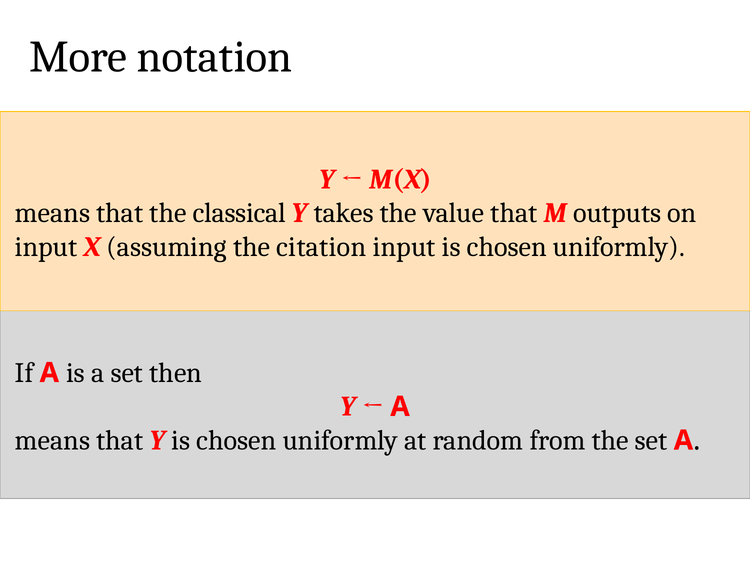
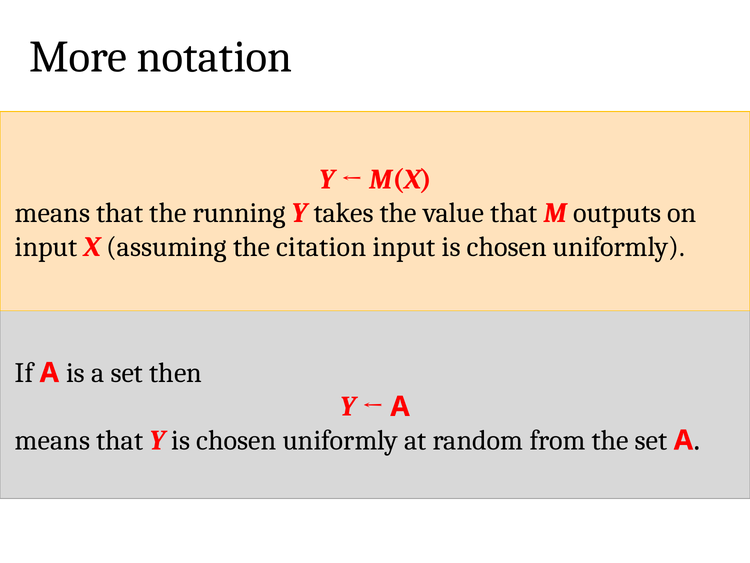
classical: classical -> running (239, 213)
